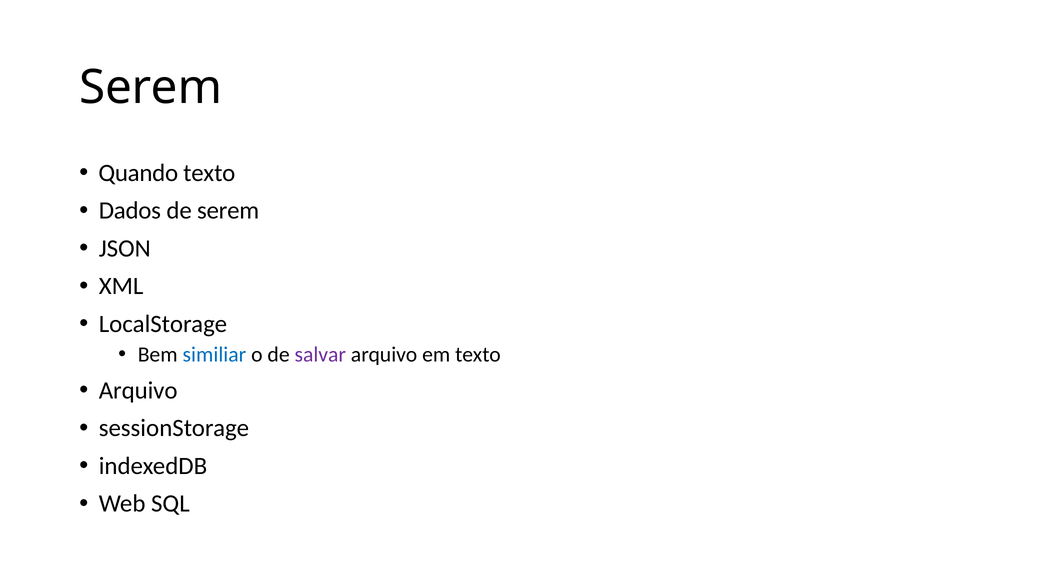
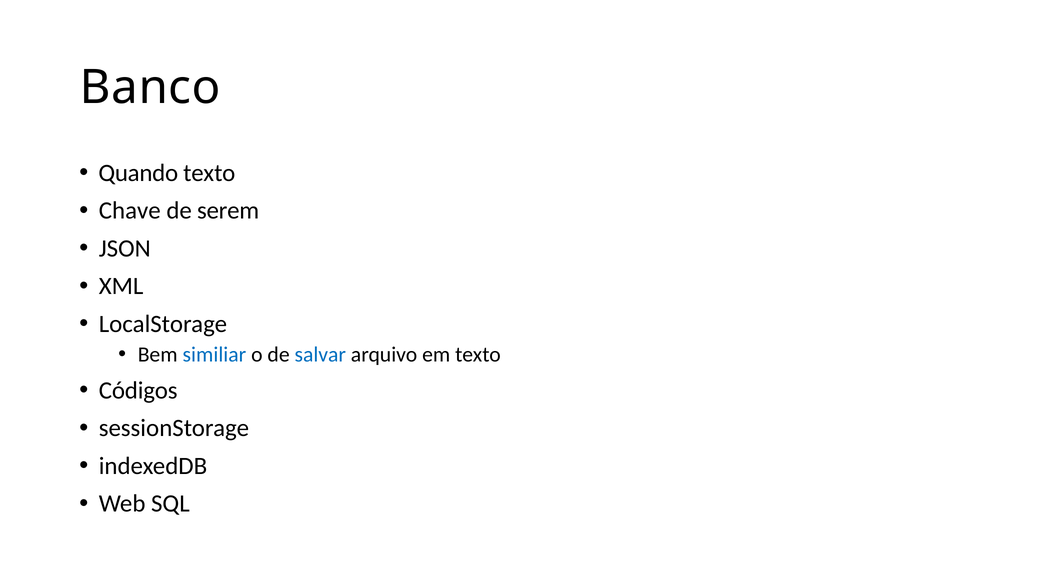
Serem: Serem -> Banco (150, 87)
Dados: Dados -> Chave (130, 211)
salvar colour: purple -> blue (320, 354)
Arquivo: Arquivo -> Códigos (138, 390)
